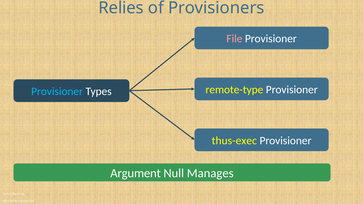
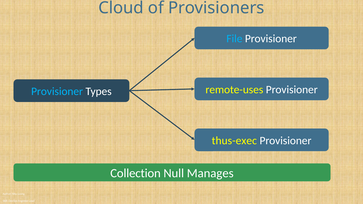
Relies: Relies -> Cloud (121, 8)
File colour: pink -> light blue (234, 39)
remote-type: remote-type -> remote-uses (234, 90)
Argument: Argument -> Collection (136, 173)
